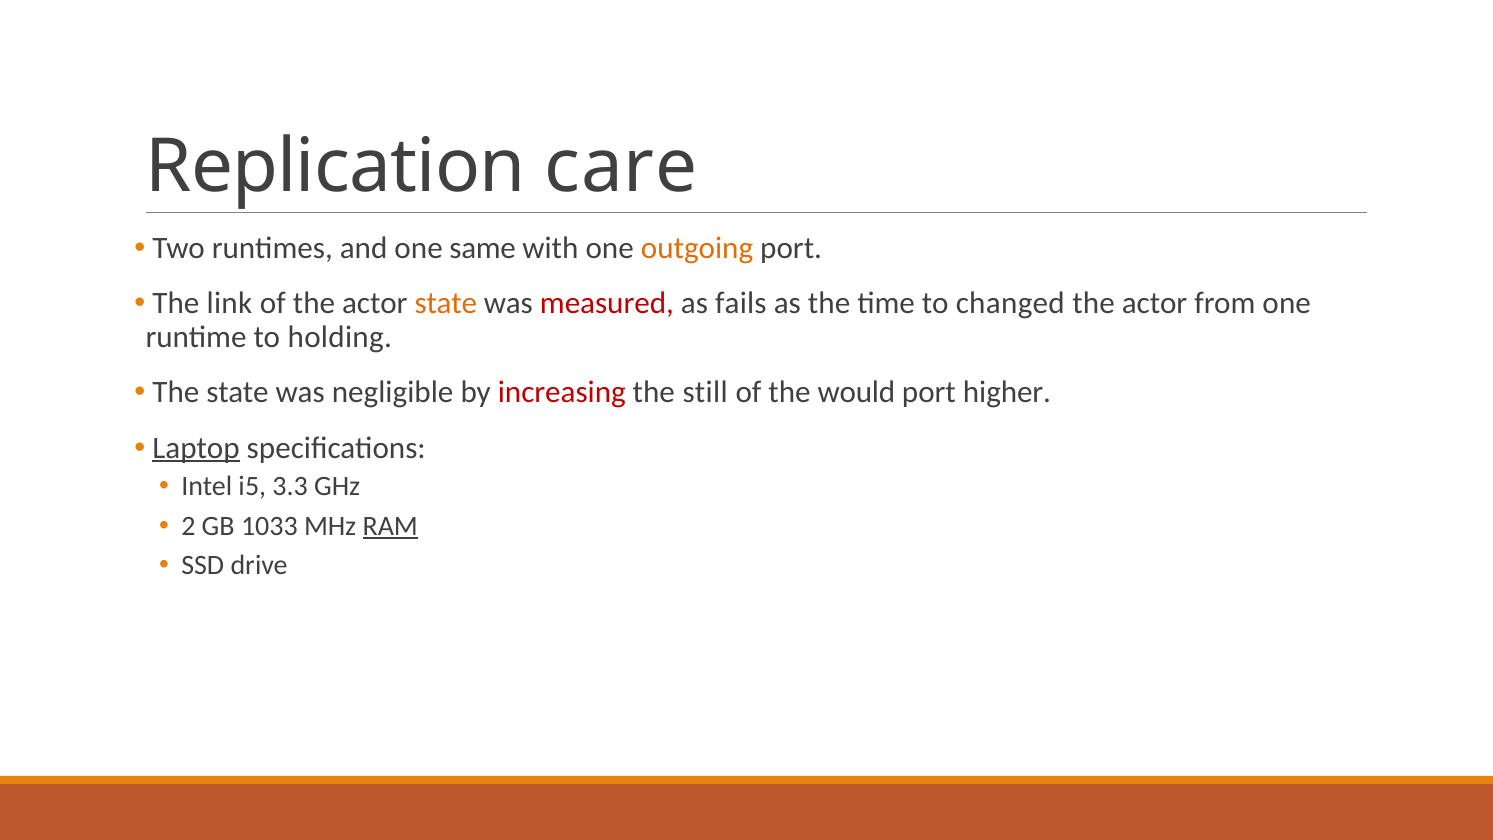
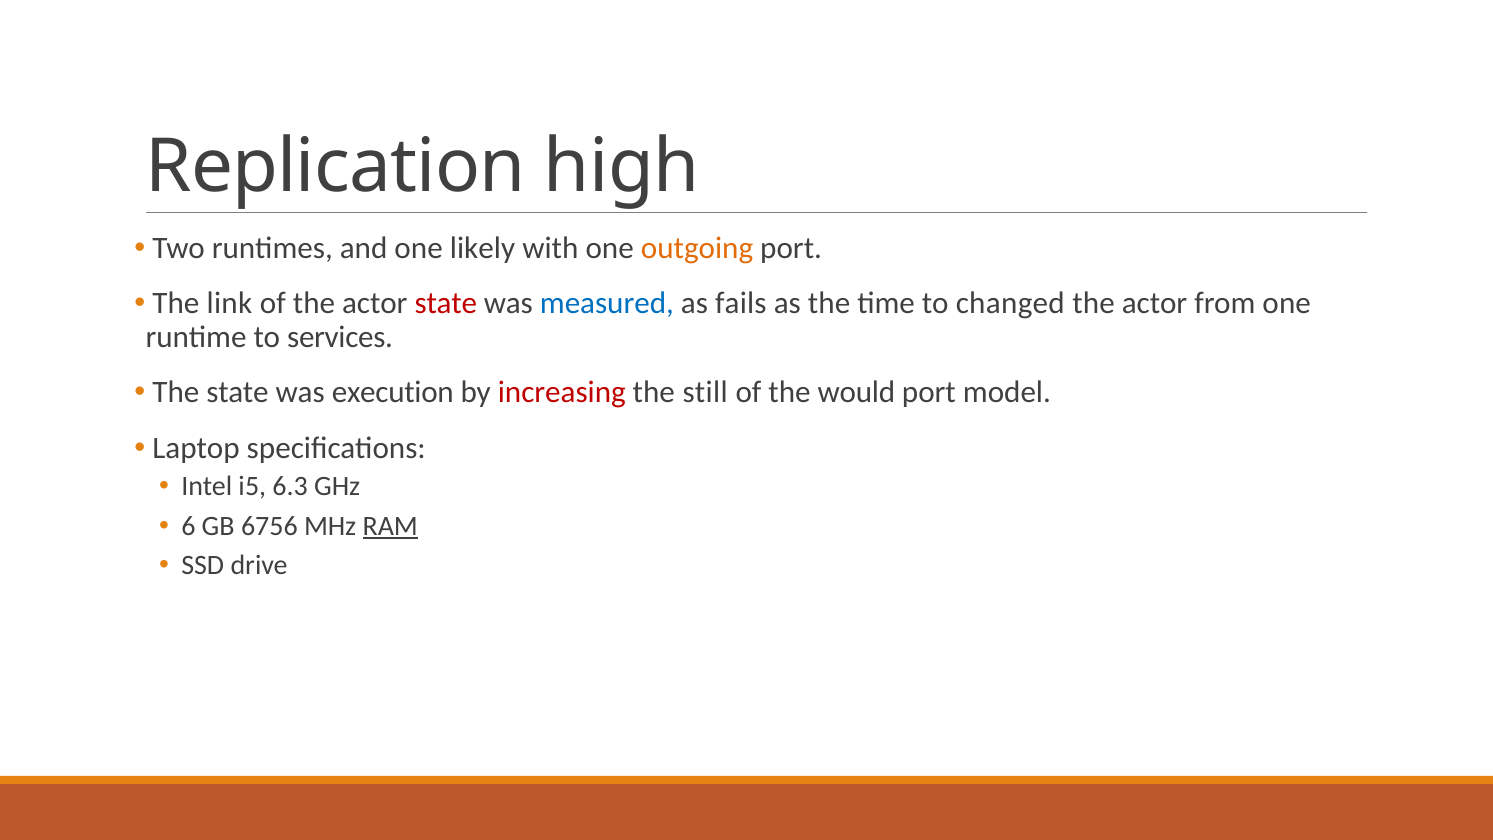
care: care -> high (622, 167)
same: same -> likely (483, 248)
state colour: orange -> red (446, 304)
measured colour: red -> blue (607, 304)
holding: holding -> services (340, 337)
negligible: negligible -> execution (393, 393)
higher: higher -> model (1007, 393)
Laptop underline: present -> none (196, 448)
3.3: 3.3 -> 6.3 (290, 486)
2: 2 -> 6 (188, 526)
1033: 1033 -> 6756 (269, 526)
